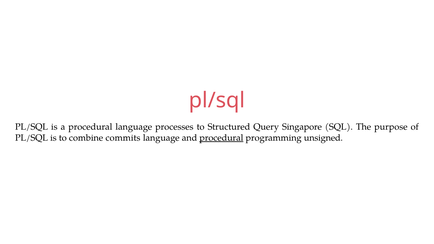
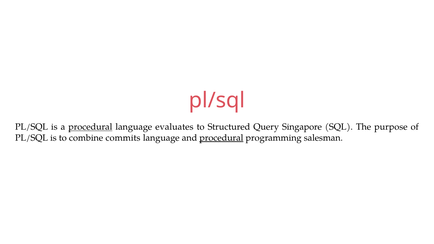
procedural underline: none -> present (90, 127)
processes: processes -> evaluates (174, 127)
unsigned: unsigned -> salesman (323, 138)
